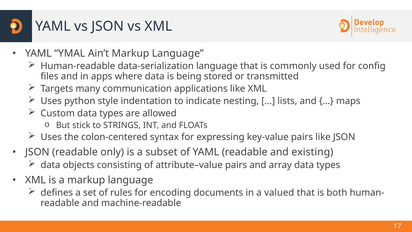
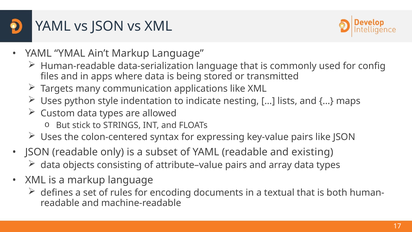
valued: valued -> textual (279, 193)
